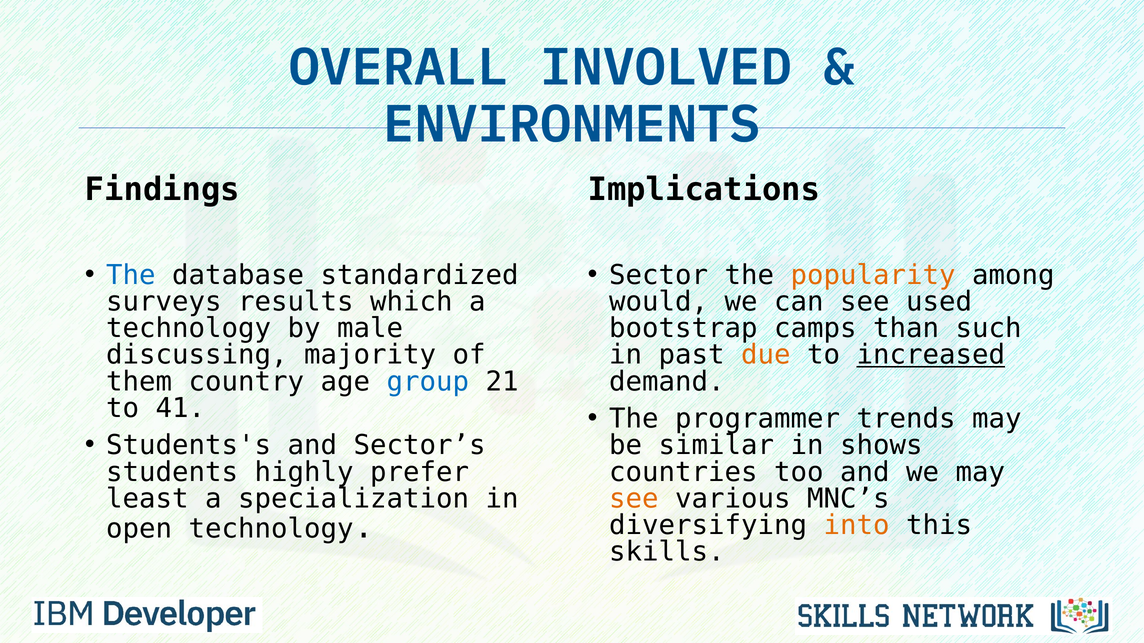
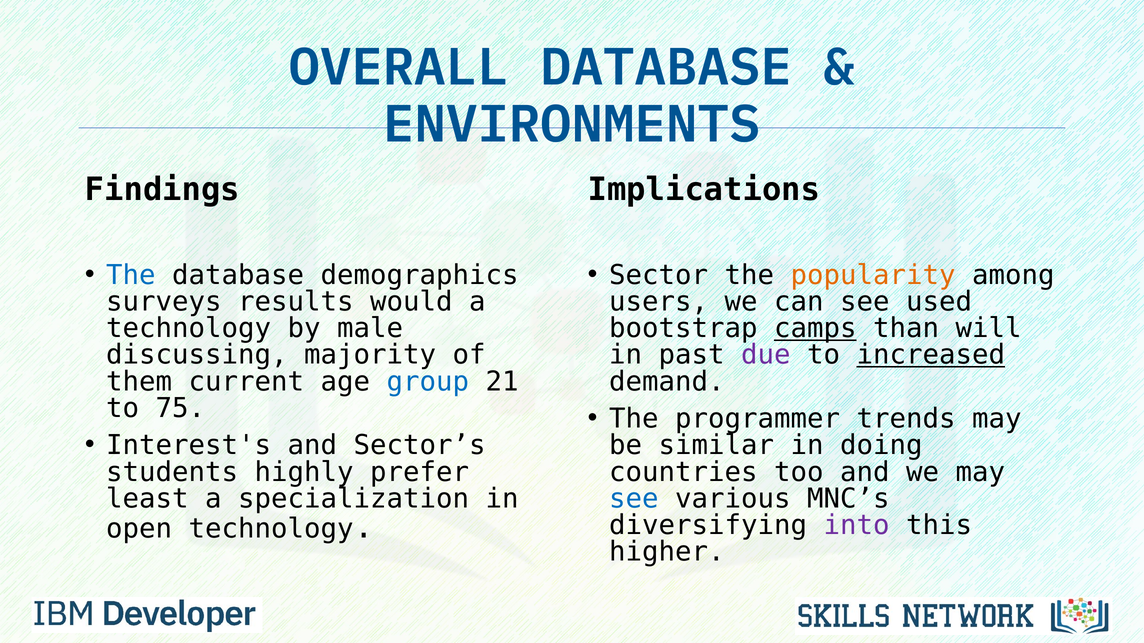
OVERALL INVOLVED: INVOLVED -> DATABASE (666, 68)
standardized: standardized -> demographics (420, 275)
which: which -> would (412, 302)
would: would -> users (659, 302)
camps underline: none -> present (815, 329)
such: such -> will (989, 329)
due colour: orange -> purple (766, 355)
country: country -> current (247, 382)
41: 41 -> 75 (181, 408)
Students's: Students's -> Interest's (189, 446)
shows: shows -> doing (881, 446)
see colour: orange -> blue (634, 499)
into colour: orange -> purple (857, 526)
skills: skills -> higher (667, 552)
